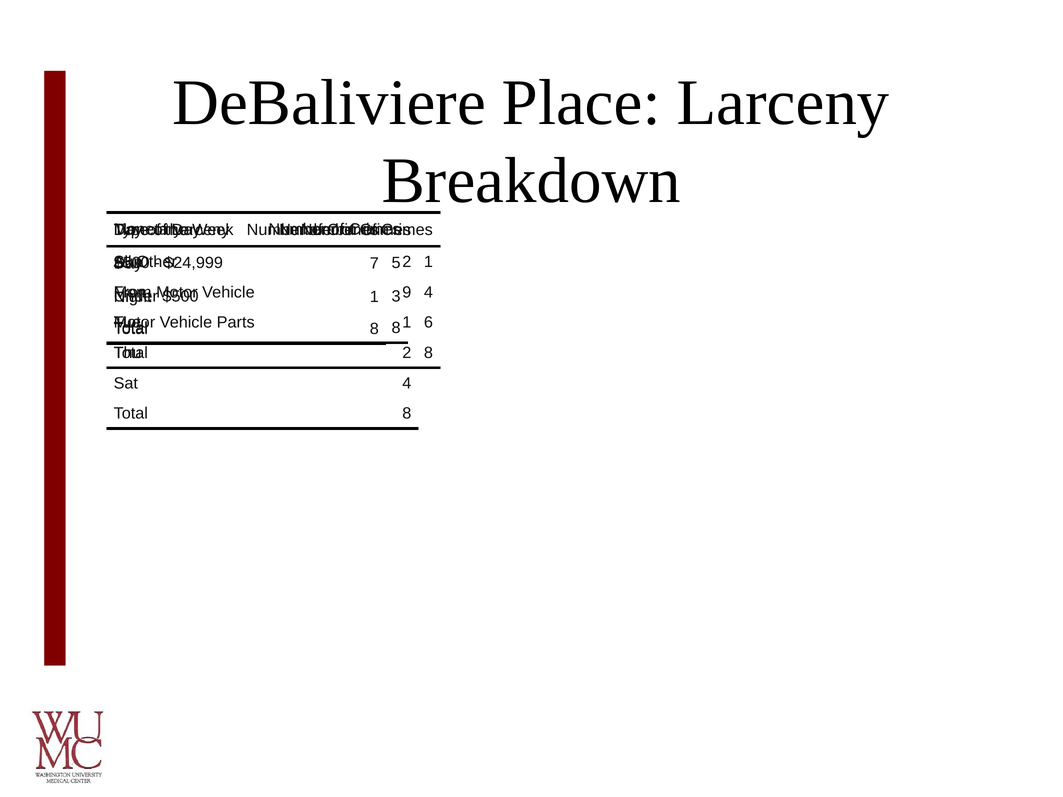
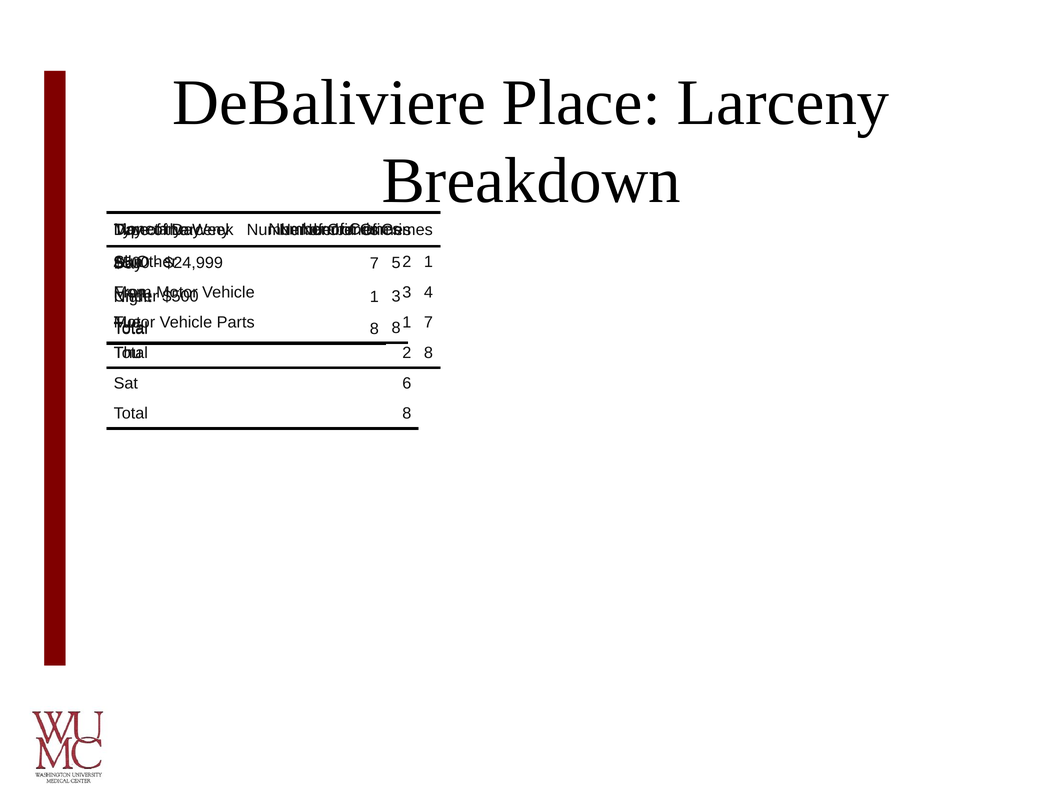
9: 9 -> 3 (407, 292)
Parts 6: 6 -> 7 (429, 323)
Sat 4: 4 -> 6 (407, 383)
